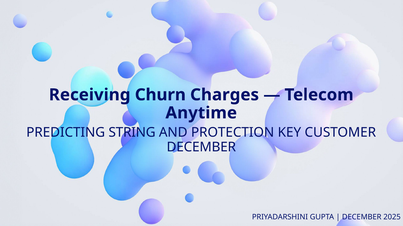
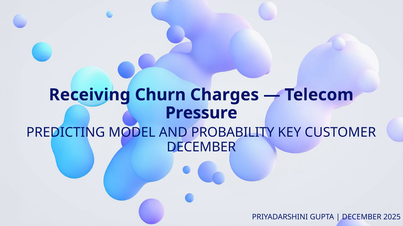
Anytime: Anytime -> Pressure (201, 113)
STRING: STRING -> MODEL (132, 133)
PROTECTION: PROTECTION -> PROBABILITY (233, 133)
